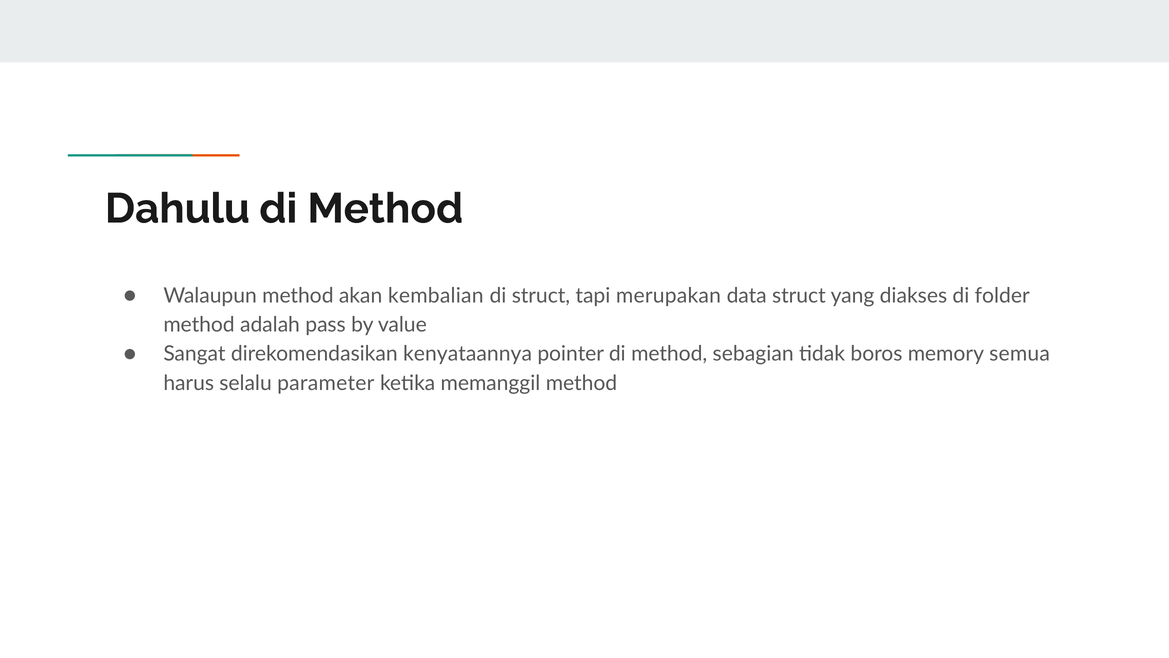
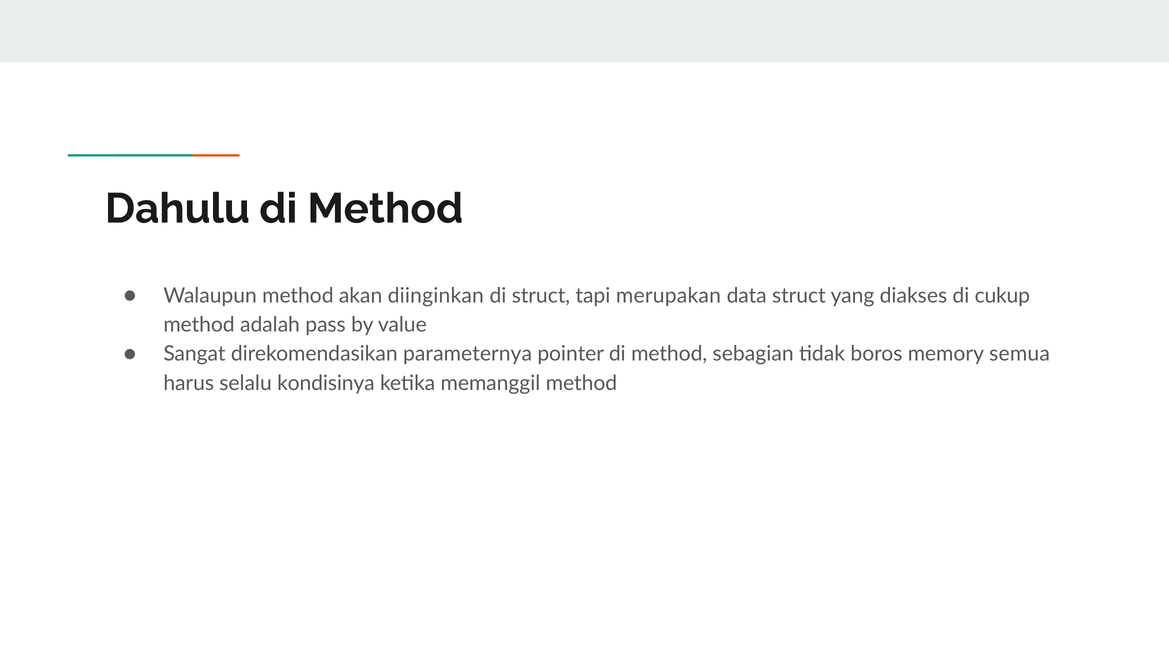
kembalian: kembalian -> diinginkan (436, 295)
folder: folder -> cukup (1002, 295)
kenyataannya: kenyataannya -> parameternya (468, 354)
parameter: parameter -> kondisinya (326, 383)
